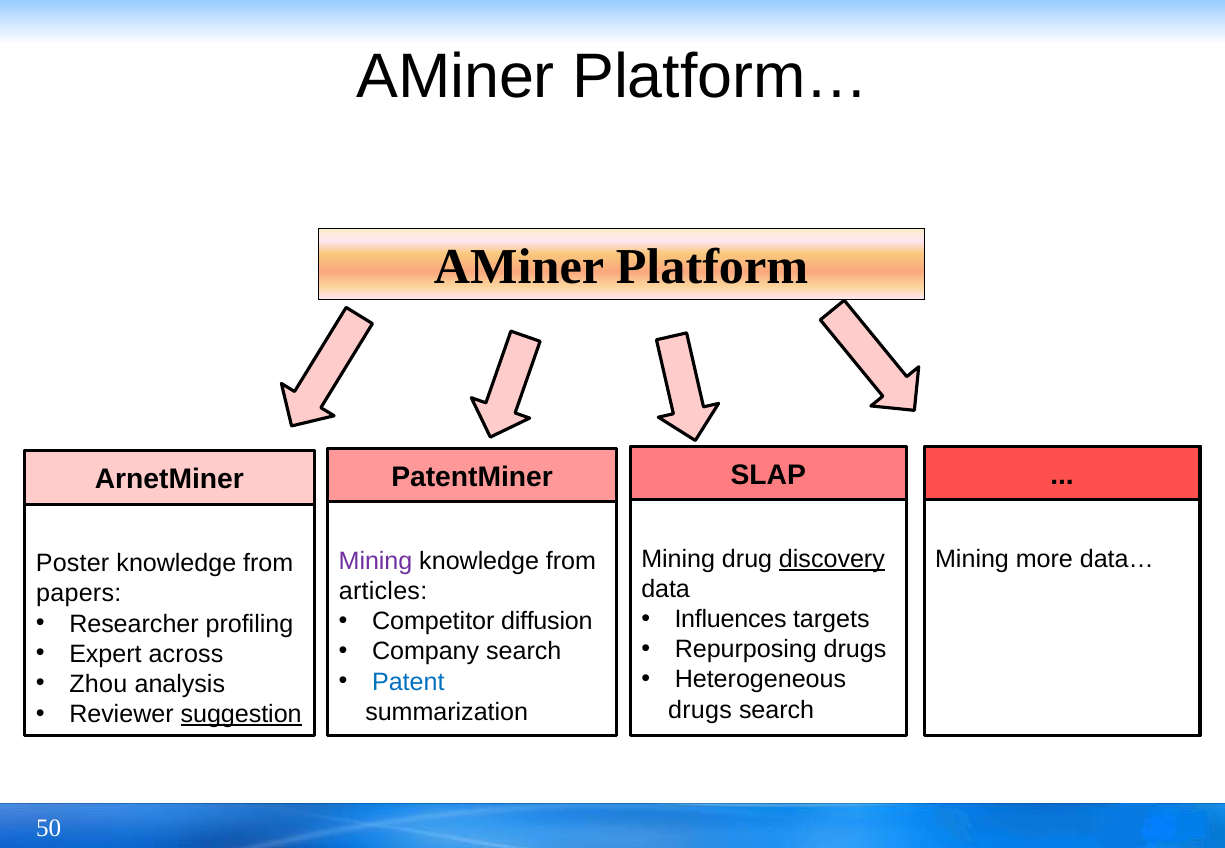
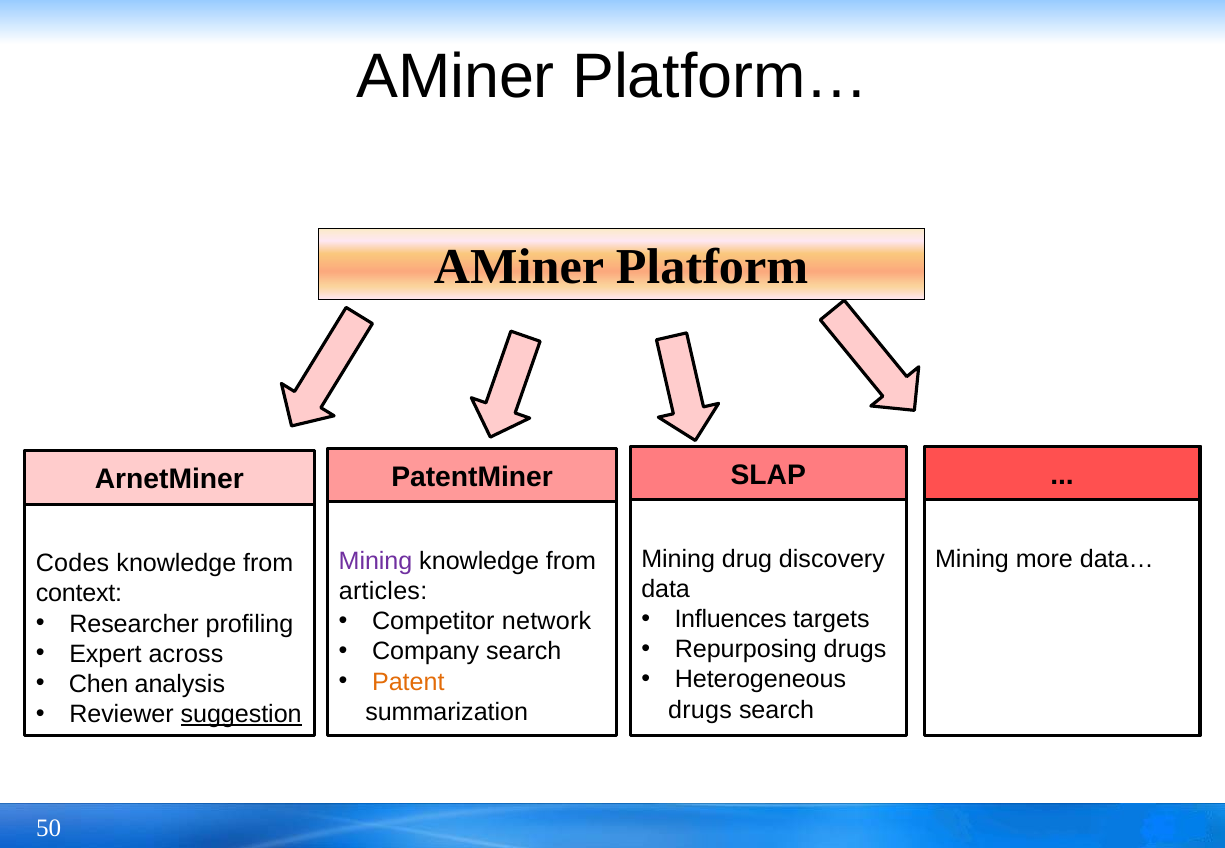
discovery underline: present -> none (832, 559)
Poster: Poster -> Codes (73, 564)
papers: papers -> context (79, 594)
diffusion: diffusion -> network (547, 622)
Patent colour: blue -> orange (408, 682)
Zhou: Zhou -> Chen (99, 684)
